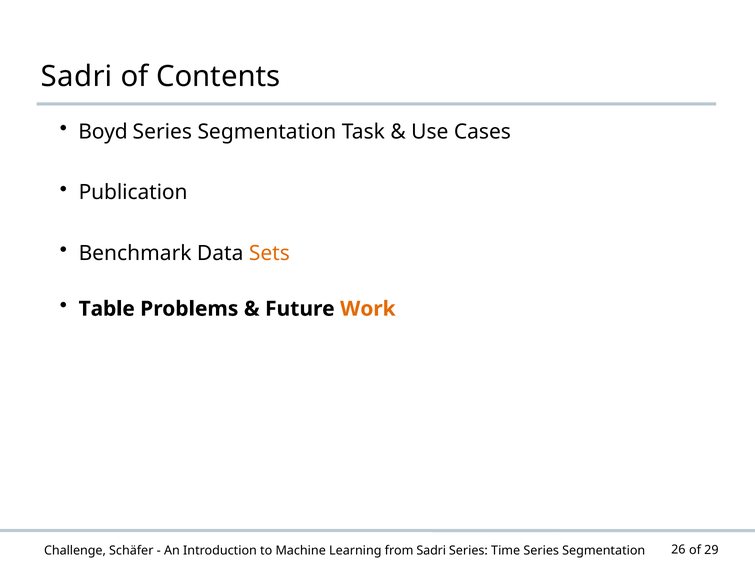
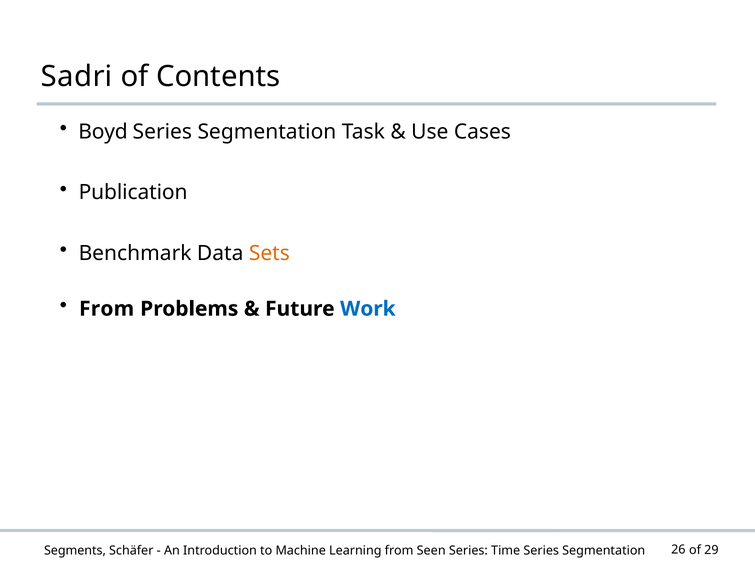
Table: Table -> From (107, 309)
Work colour: orange -> blue (368, 309)
Challenge: Challenge -> Segments (75, 551)
from Sadri: Sadri -> Seen (431, 551)
